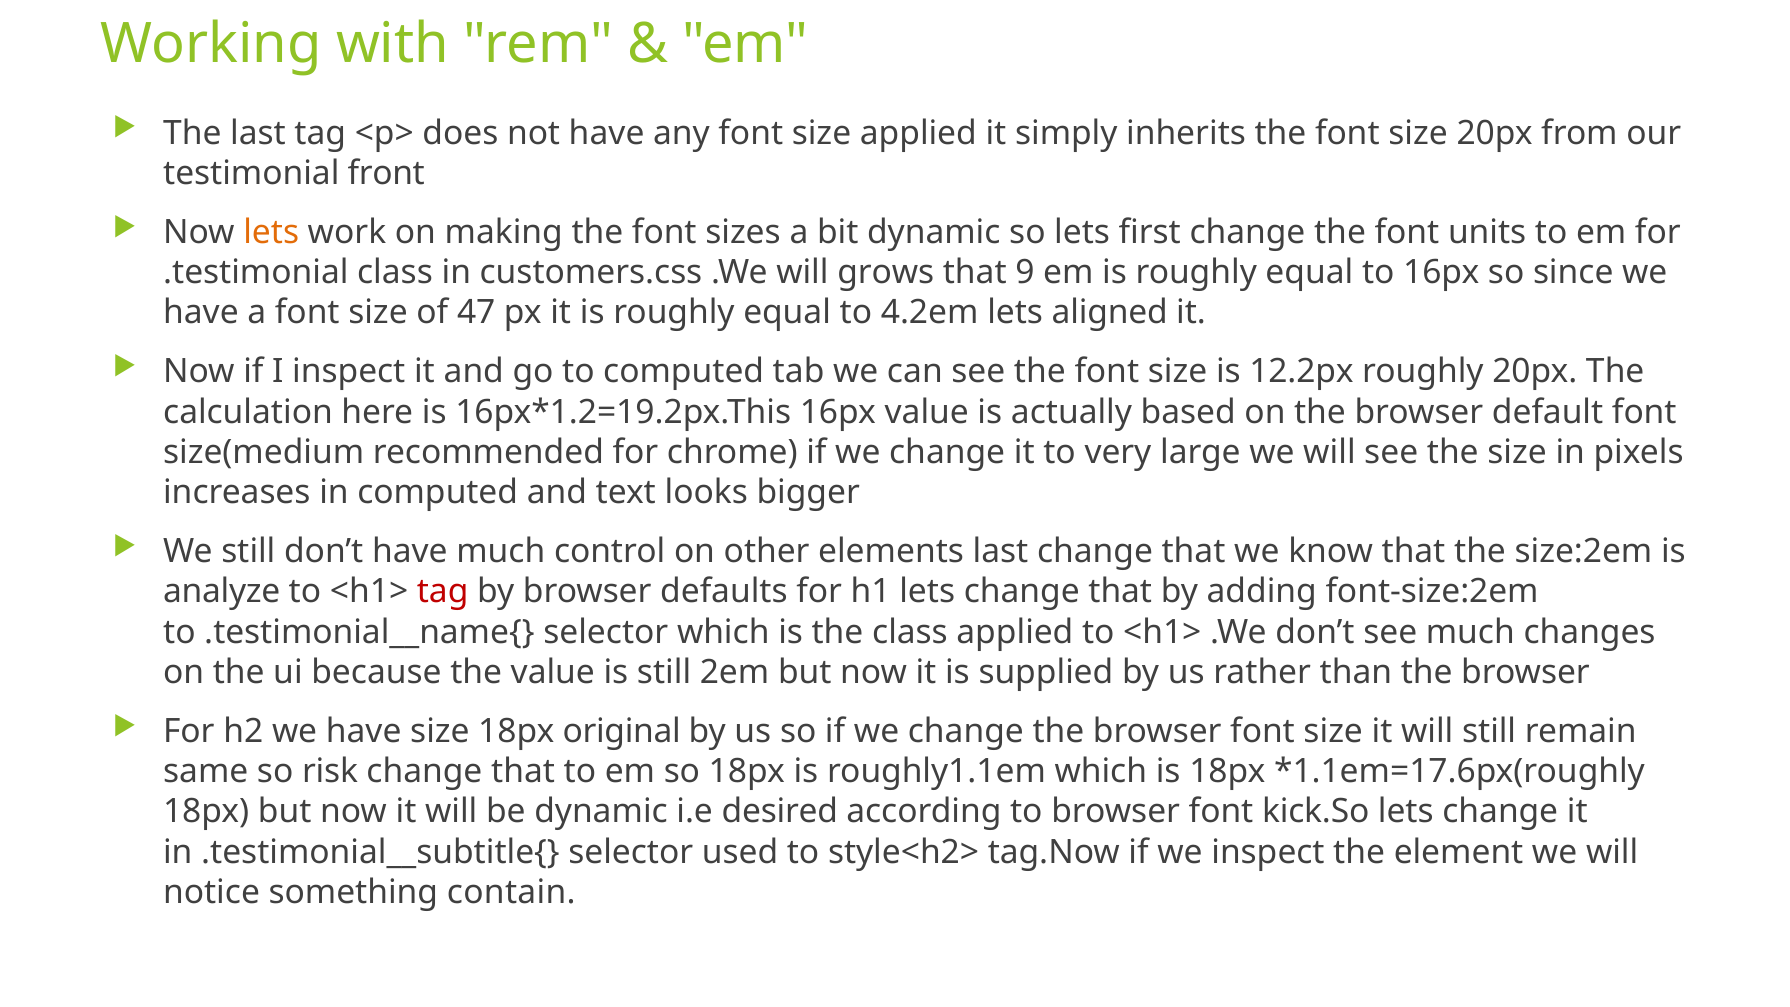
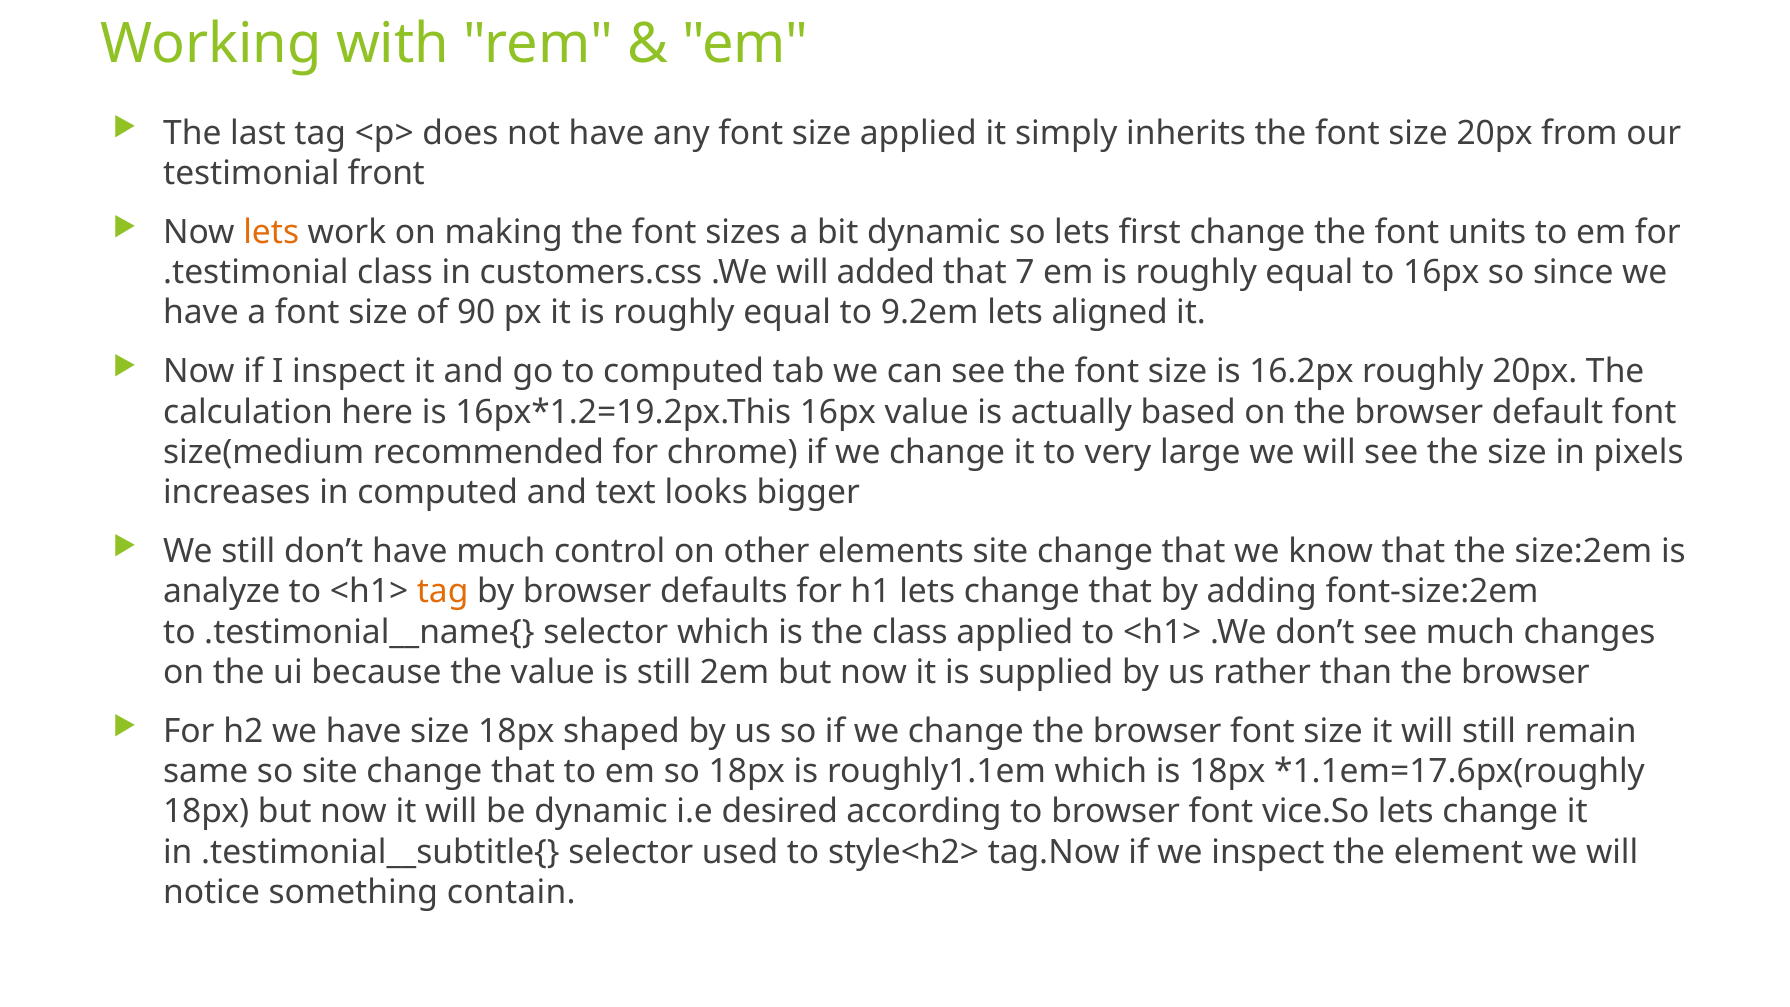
grows: grows -> added (886, 272)
9: 9 -> 7 (1025, 272)
47: 47 -> 90 (476, 313)
4.2em: 4.2em -> 9.2em (930, 313)
12.2px: 12.2px -> 16.2px (1302, 372)
elements last: last -> site (1001, 551)
tag colour: red -> orange (443, 592)
original: original -> shaped (621, 731)
so risk: risk -> site (330, 771)
kick.So: kick.So -> vice.So (1316, 812)
